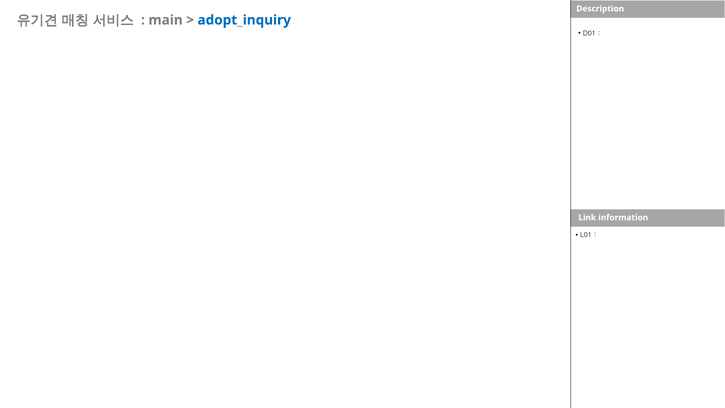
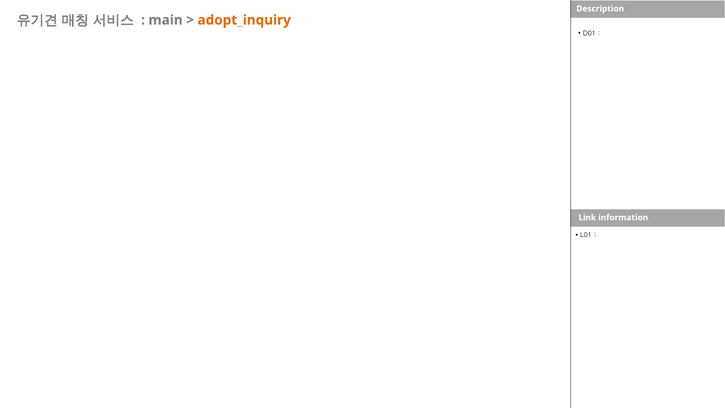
adopt_inquiry colour: blue -> orange (244, 20)
